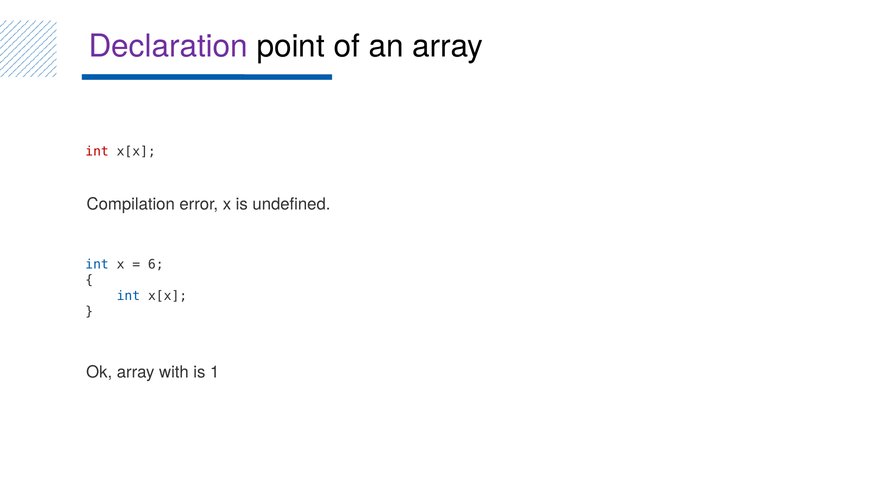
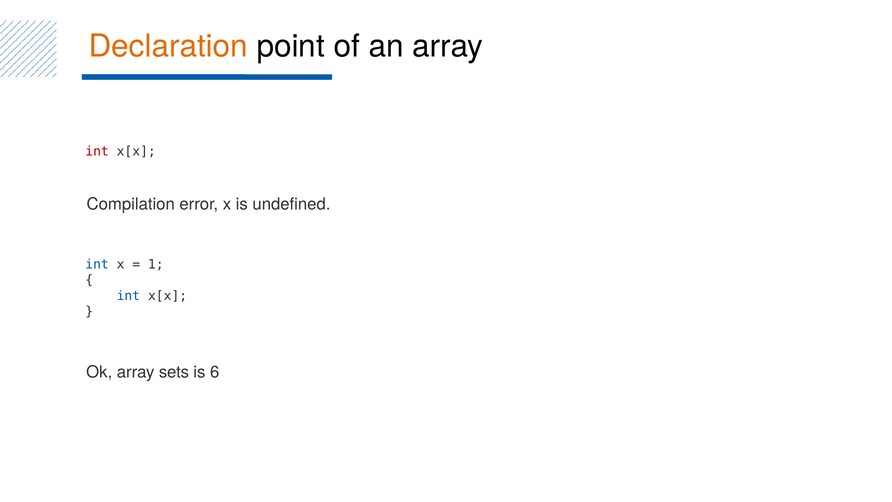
Declaration colour: purple -> orange (168, 46)
6: 6 -> 1 (156, 264)
with: with -> sets (174, 372)
1: 1 -> 6 (215, 372)
